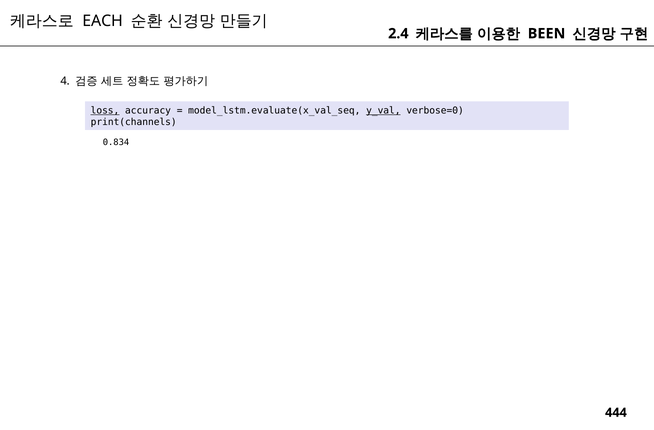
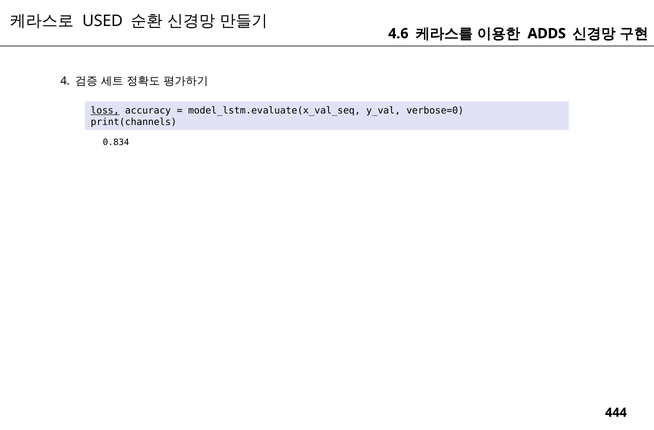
EACH: EACH -> USED (103, 21)
2.4: 2.4 -> 4.6 (398, 34)
BEEN: BEEN -> ADDS (547, 34)
y_val underline: present -> none (383, 110)
